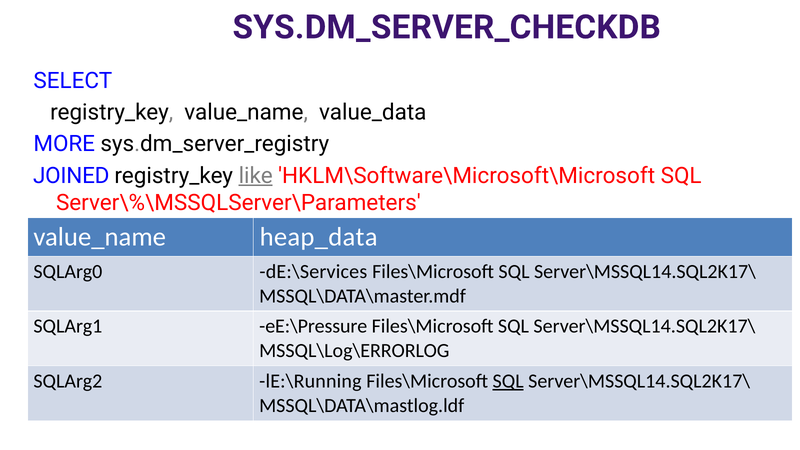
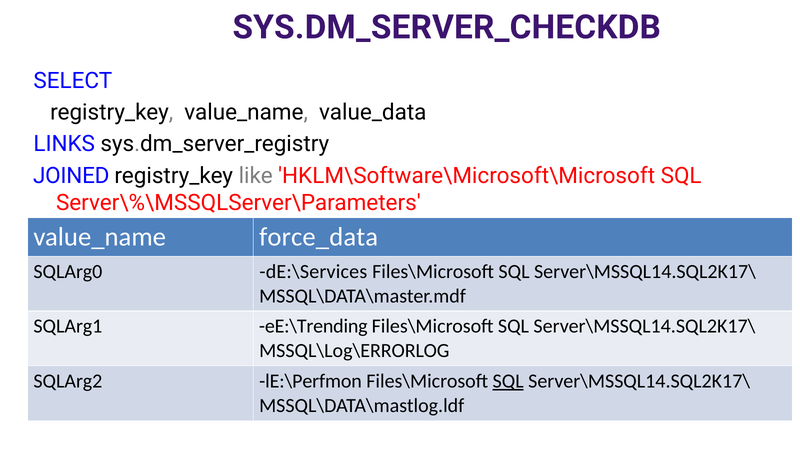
MORE: MORE -> LINKS (64, 144)
like underline: present -> none (256, 176)
heap_data: heap_data -> force_data (319, 237)
eE:\Pressure: eE:\Pressure -> eE:\Trending (313, 326)
lE:\Running: lE:\Running -> lE:\Perfmon (311, 381)
